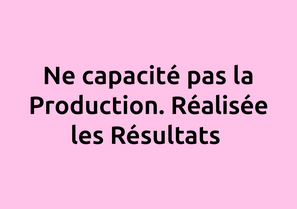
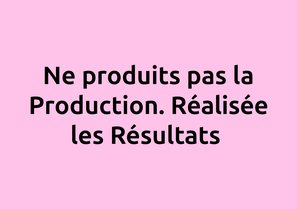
capacité: capacité -> produits (131, 76)
